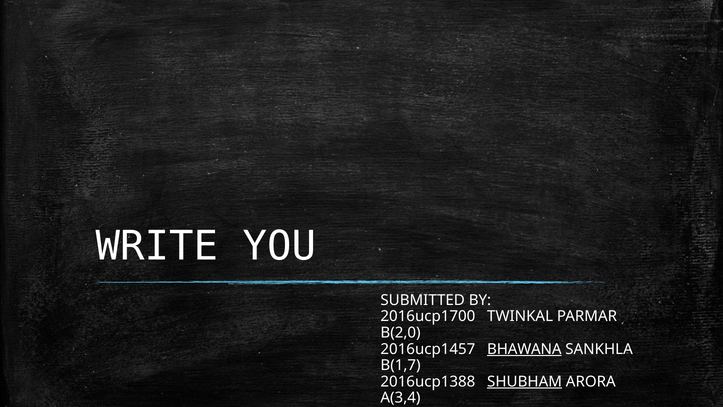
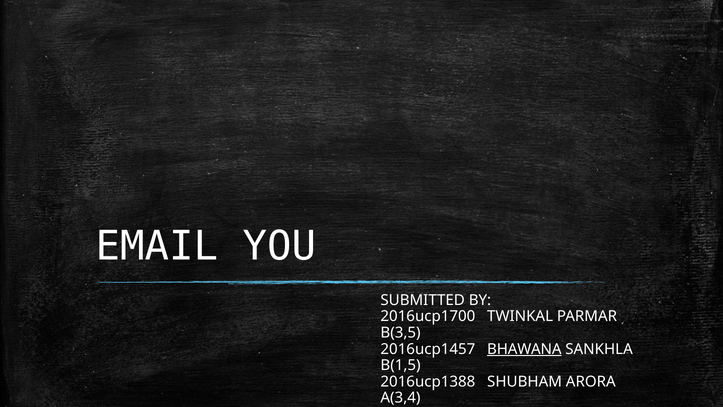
WRITE: WRITE -> EMAIL (157, 246)
B(2,0: B(2,0 -> B(3,5 (401, 333)
B(1,7: B(1,7 -> B(1,5 (401, 365)
SHUBHAM underline: present -> none (525, 381)
